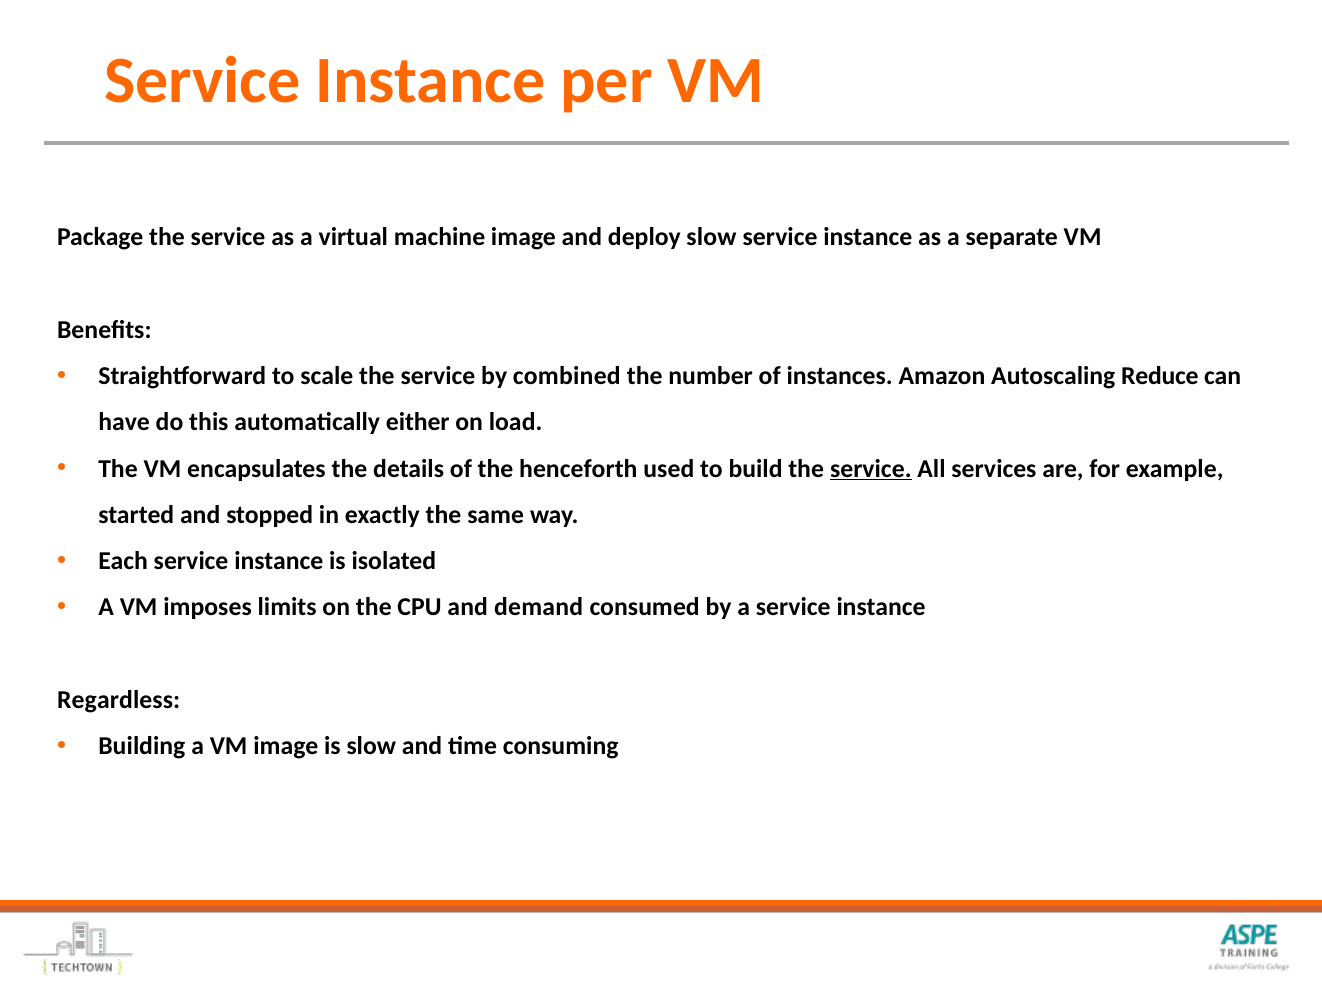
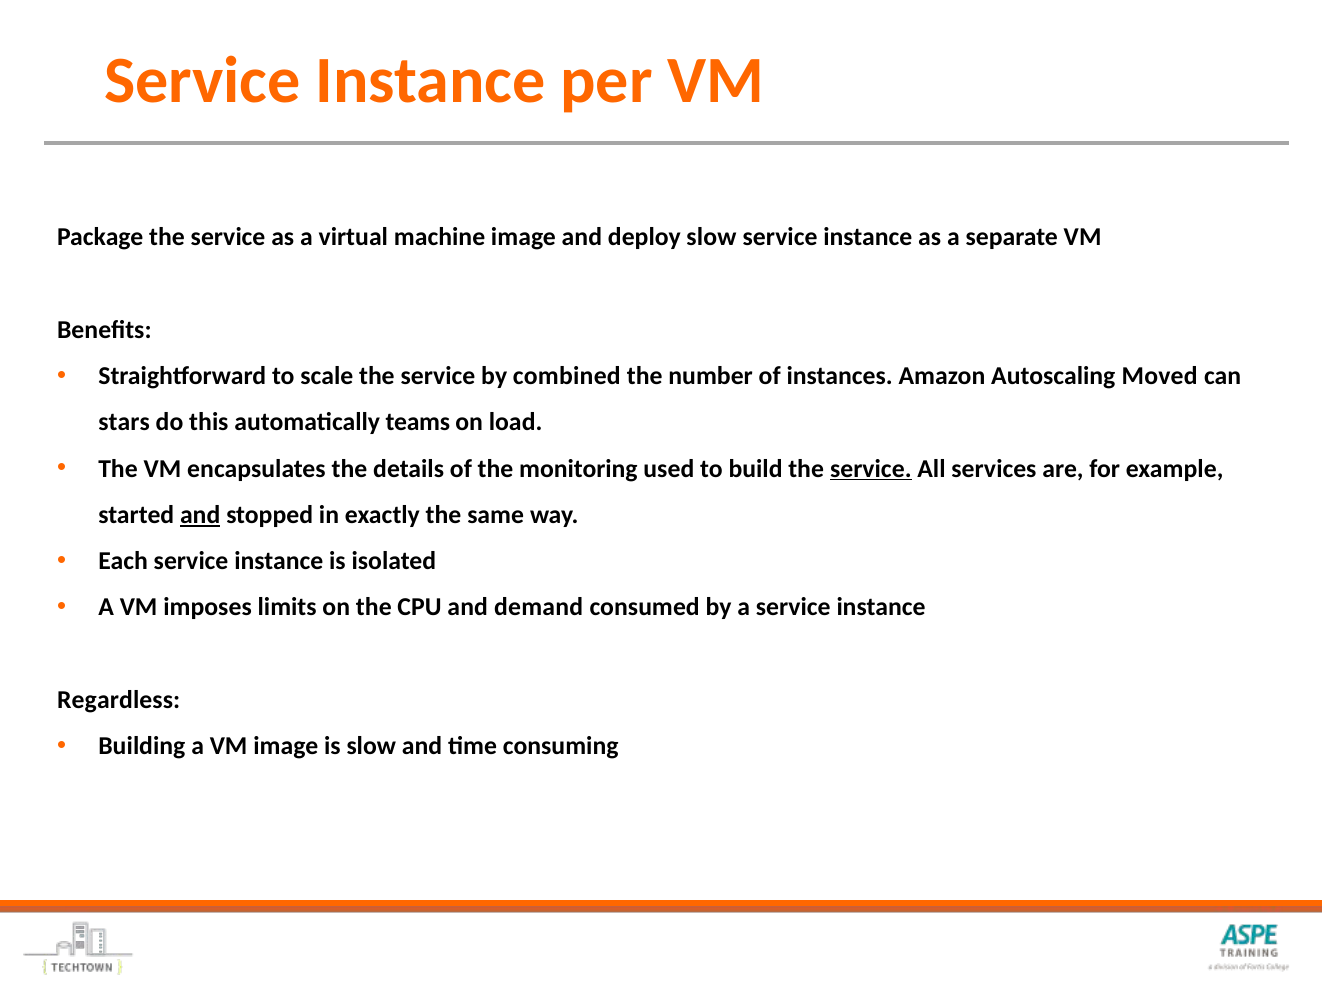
Reduce: Reduce -> Moved (1160, 376)
have: have -> stars (124, 423)
either: either -> teams (418, 423)
henceforth: henceforth -> monitoring (578, 469)
and underline: none -> present (200, 515)
